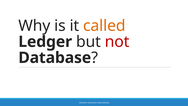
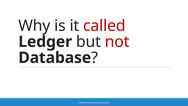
called colour: orange -> red (104, 26)
